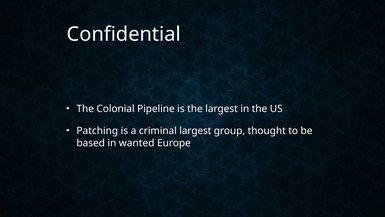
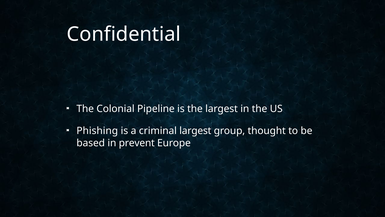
Patching: Patching -> Phishing (97, 131)
wanted: wanted -> prevent (137, 143)
